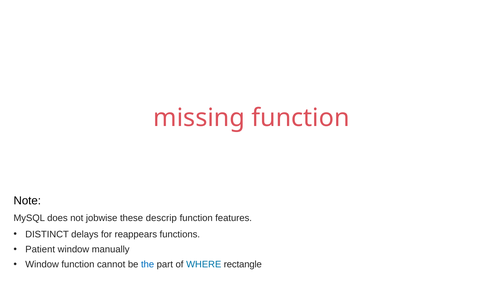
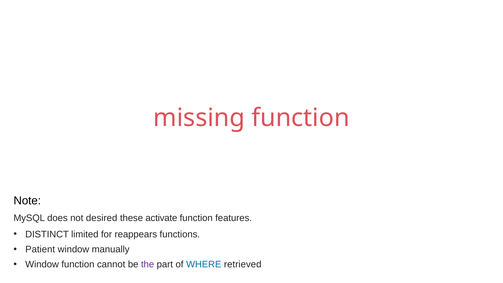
jobwise: jobwise -> desired (102, 218)
descrip: descrip -> activate (161, 218)
delays: delays -> limited (85, 234)
the colour: blue -> purple (148, 264)
rectangle: rectangle -> retrieved (243, 264)
